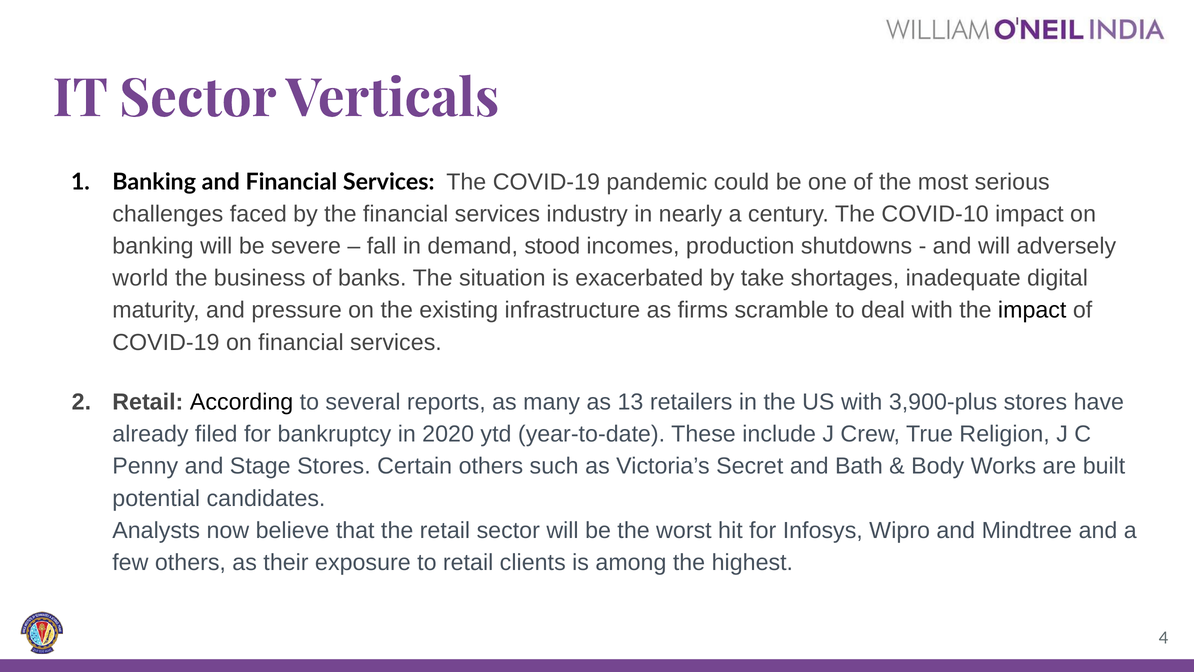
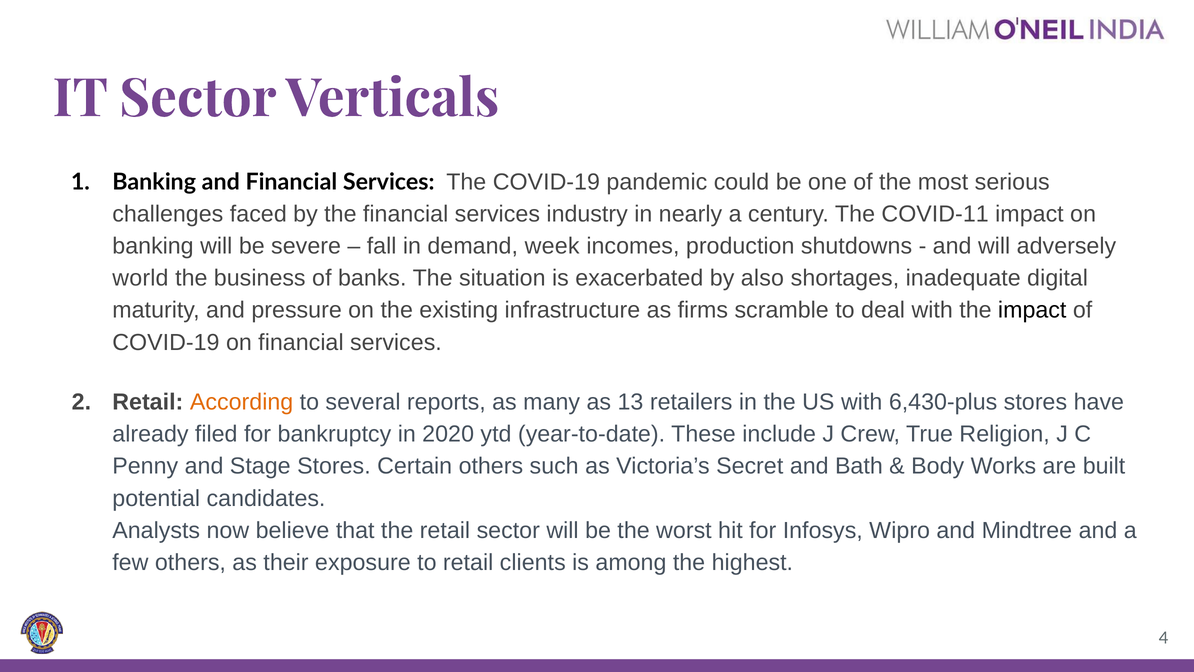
COVID-10: COVID-10 -> COVID-11 (935, 214)
stood: stood -> week (552, 246)
take: take -> also (762, 278)
According colour: black -> orange (242, 402)
3,900-plus: 3,900-plus -> 6,430-plus (943, 402)
